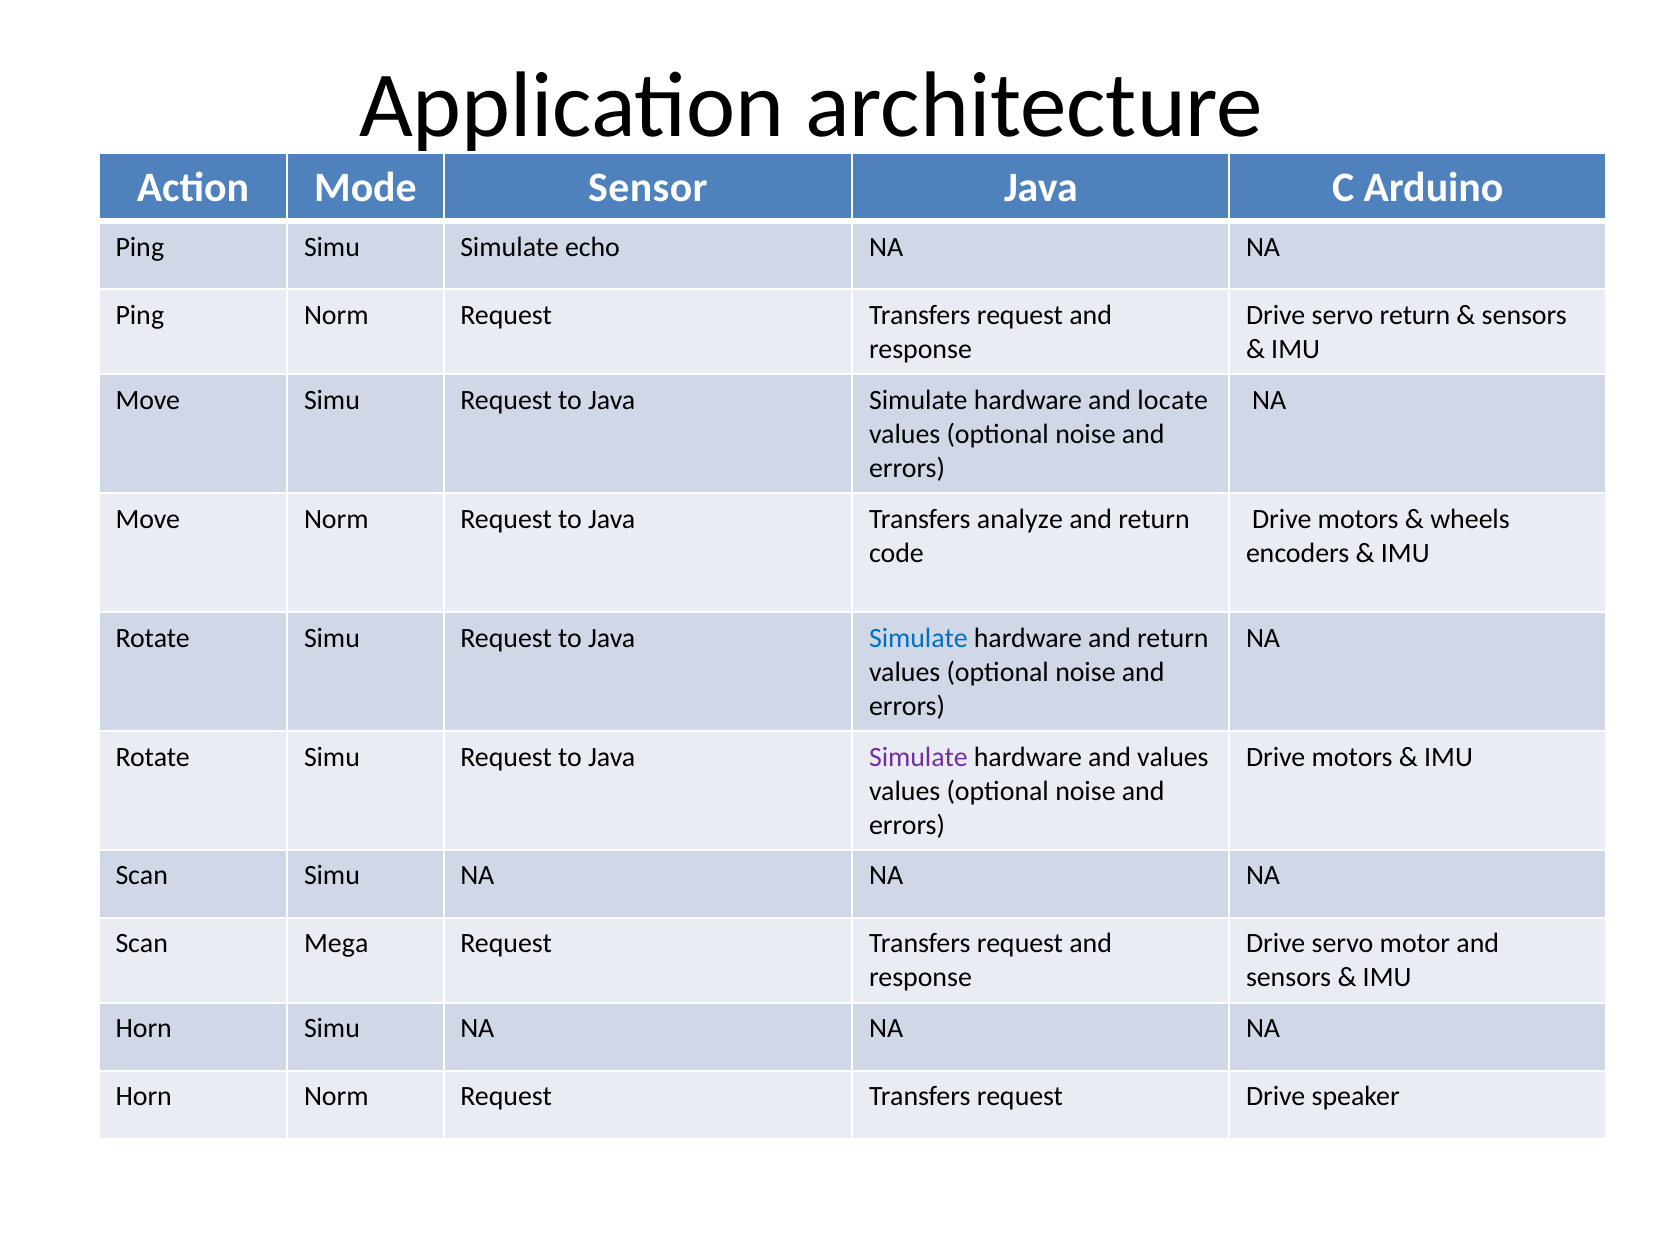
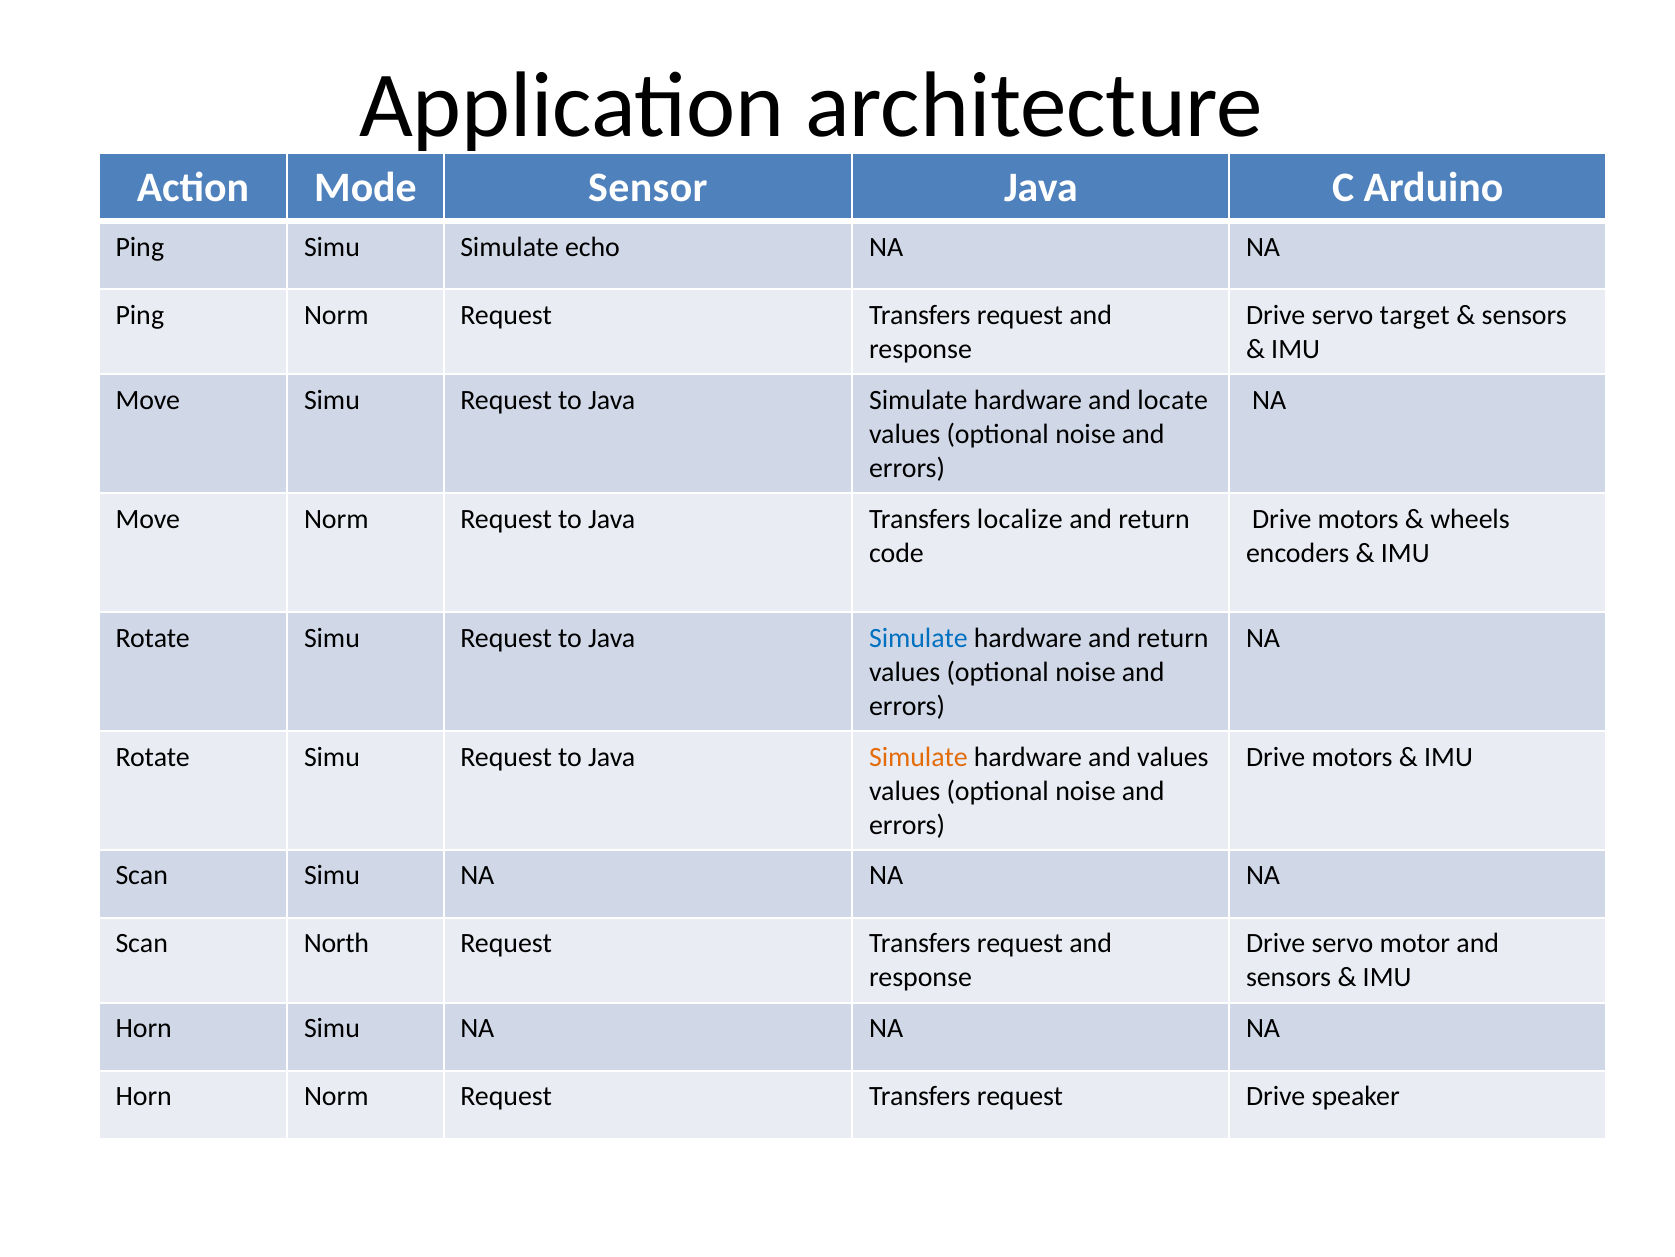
servo return: return -> target (1415, 315)
analyze: analyze -> localize (1020, 519)
Simulate colour: purple -> orange (918, 756)
Mega: Mega -> North (336, 943)
